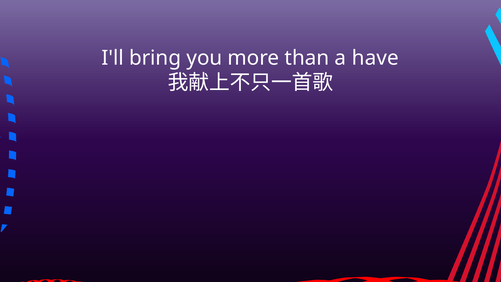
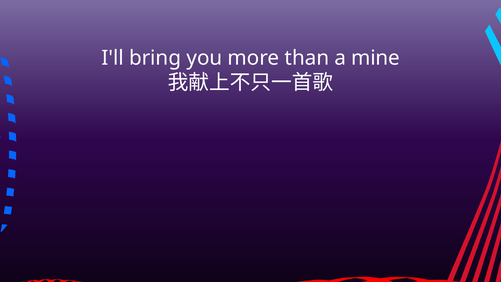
have: have -> mine (375, 58)
